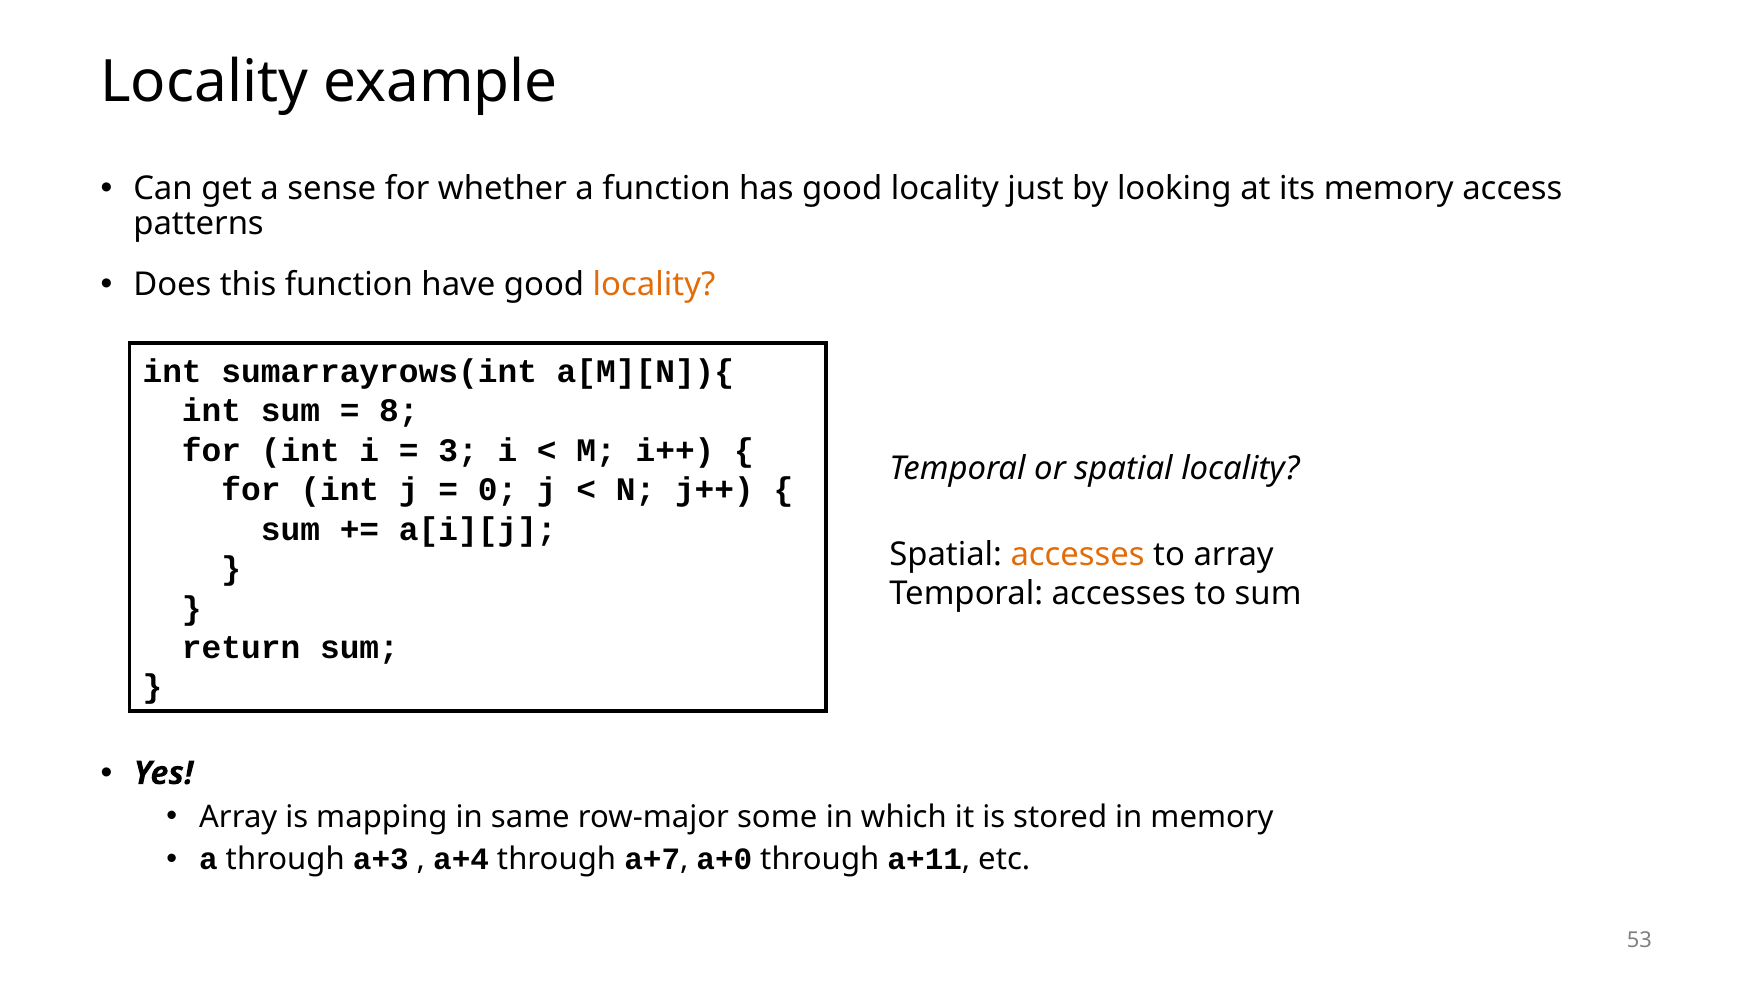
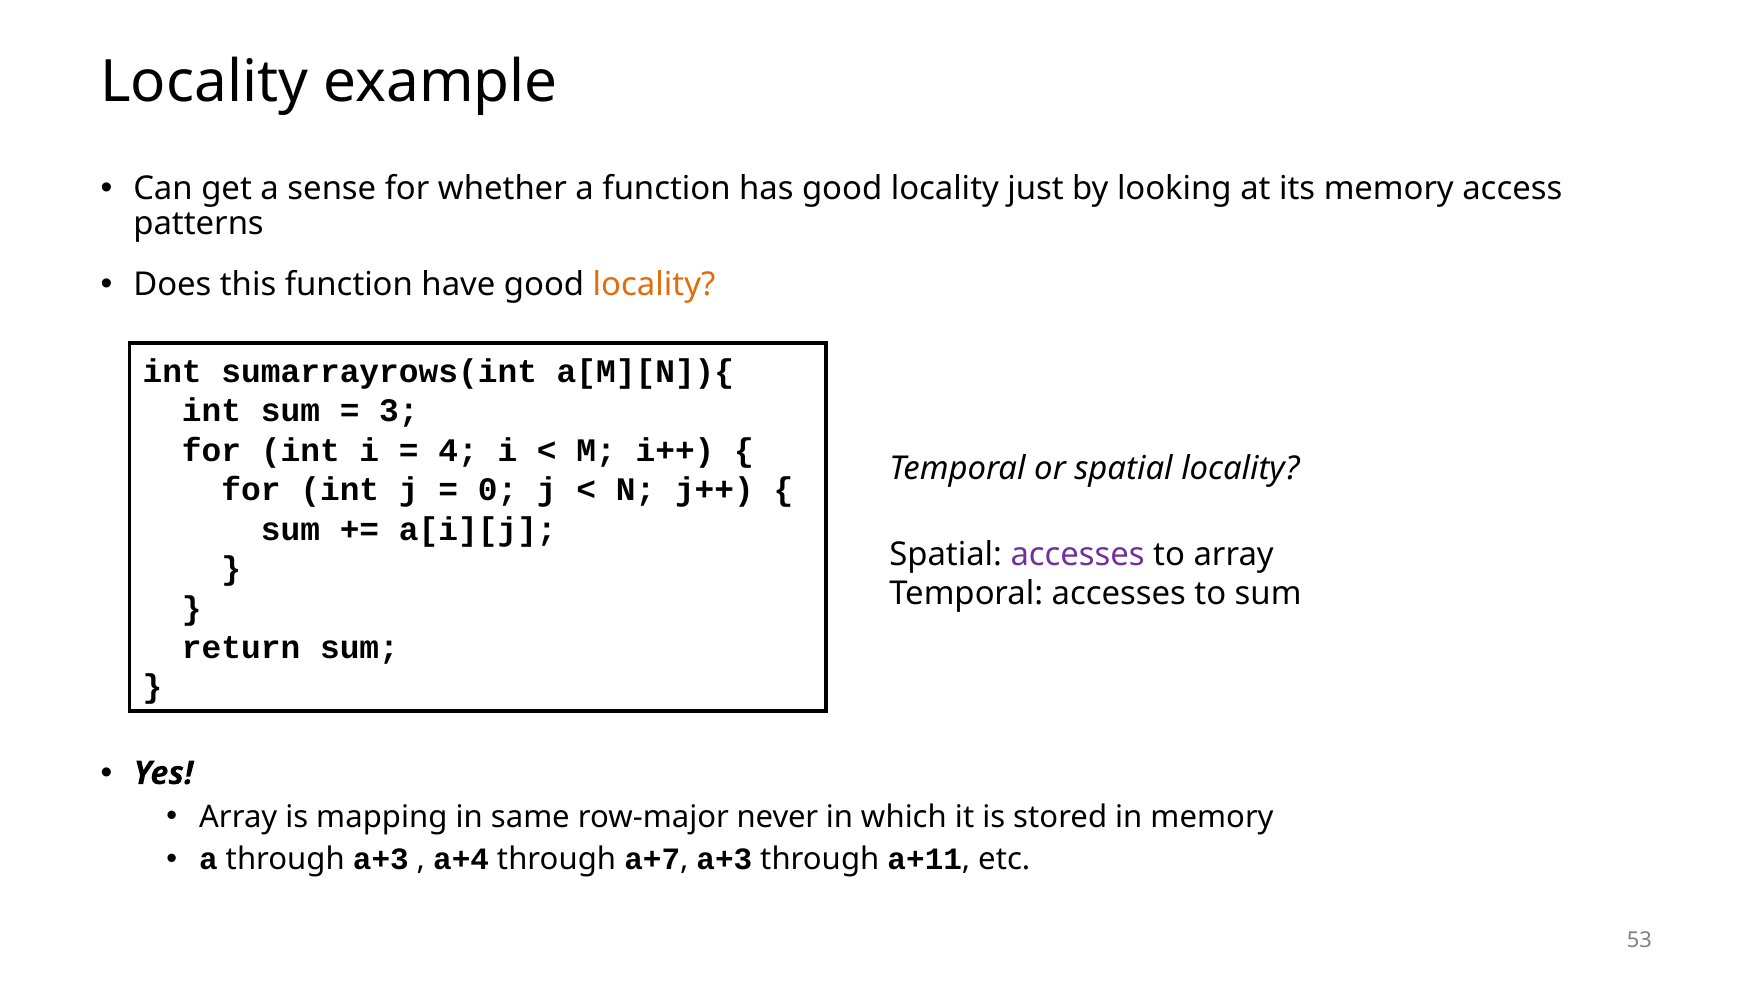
8: 8 -> 3 (399, 411)
3: 3 -> 4 (458, 450)
accesses colour: orange -> purple (1078, 554)
some: some -> never (777, 817)
a+7 a+0: a+0 -> a+3 (724, 860)
